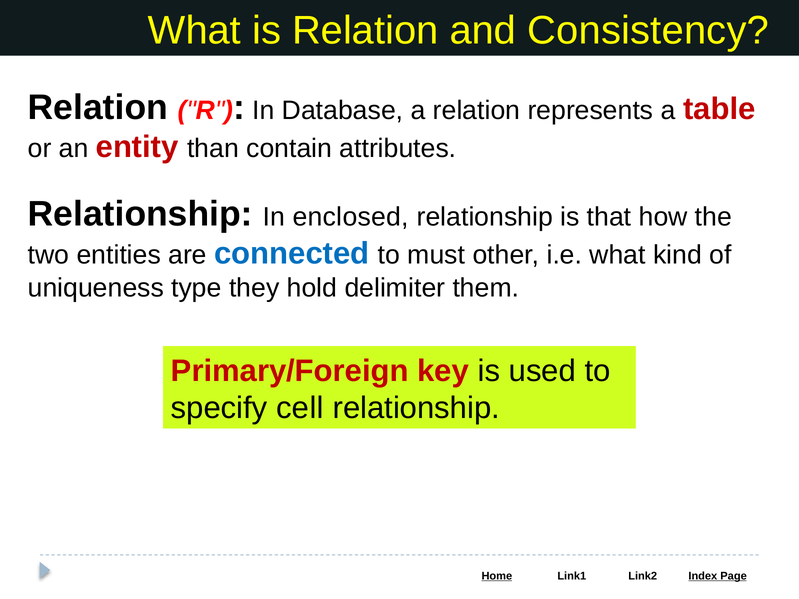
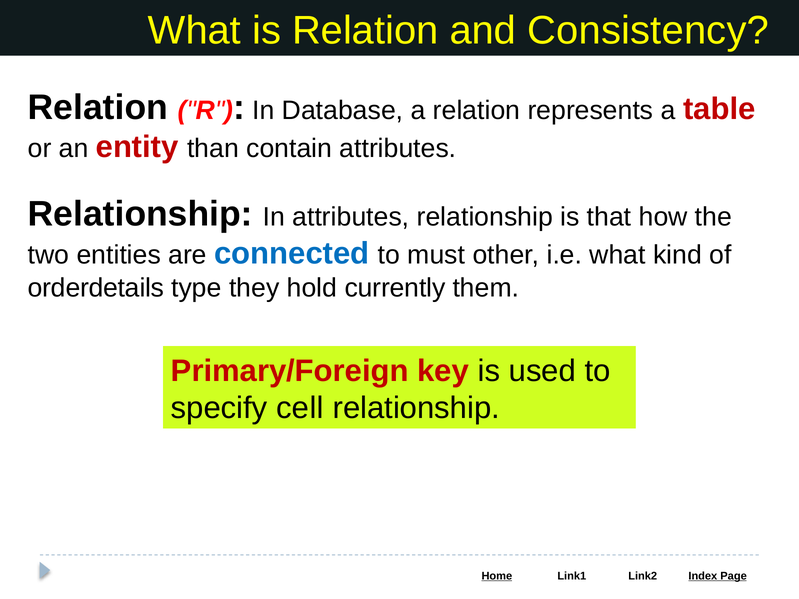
In enclosed: enclosed -> attributes (351, 217)
uniqueness: uniqueness -> orderdetails (96, 288)
delimiter: delimiter -> currently (395, 288)
